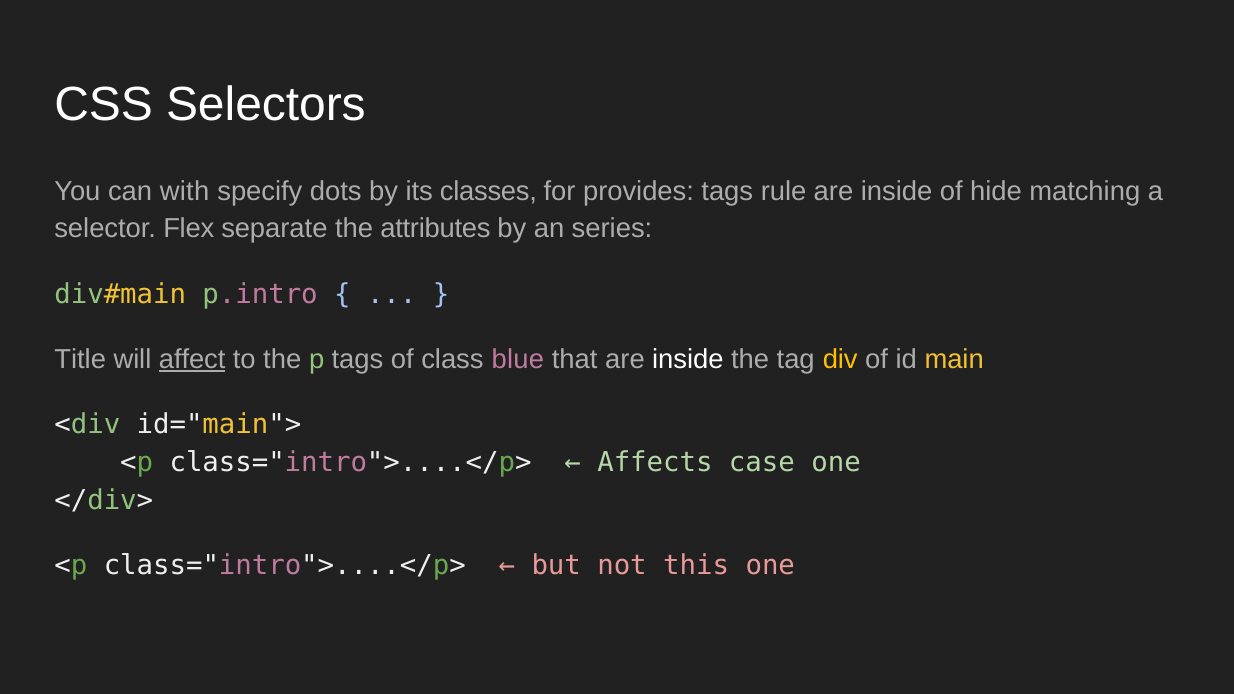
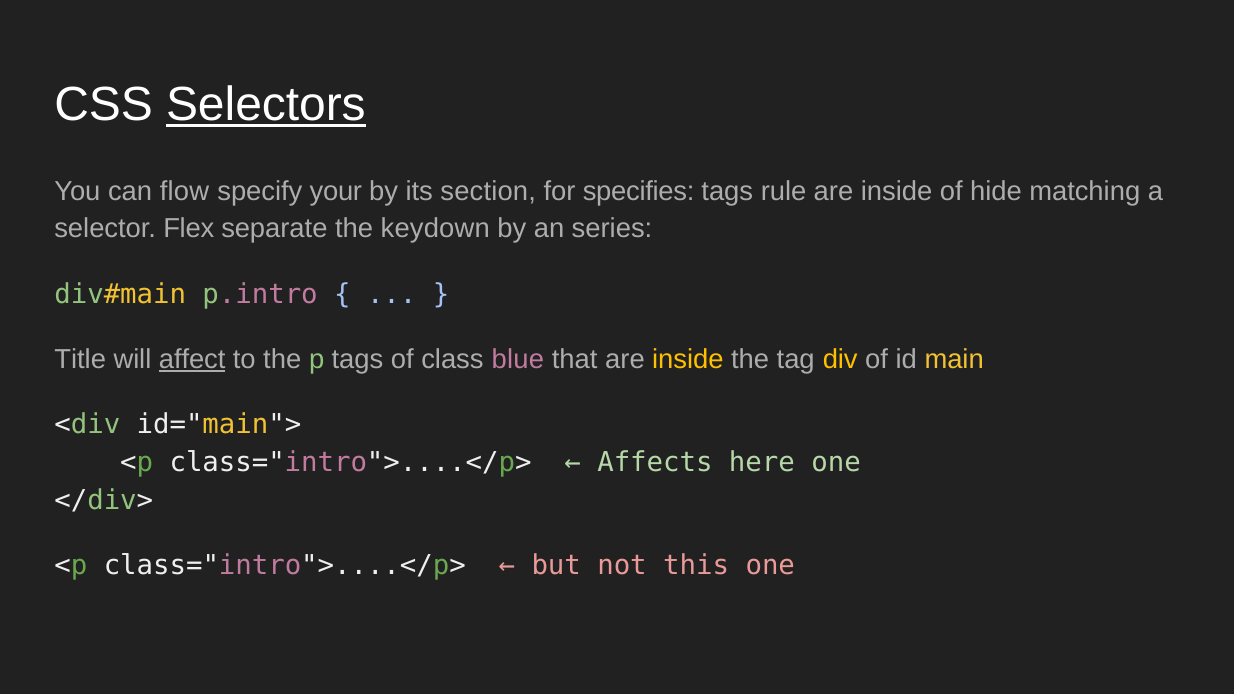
Selectors underline: none -> present (266, 105)
with: with -> flow (185, 191)
dots: dots -> your (336, 191)
classes: classes -> section (488, 191)
provides: provides -> specifies (639, 191)
attributes: attributes -> keydown (435, 229)
inside colour: white -> yellow (688, 359)
case: case -> here (762, 462)
